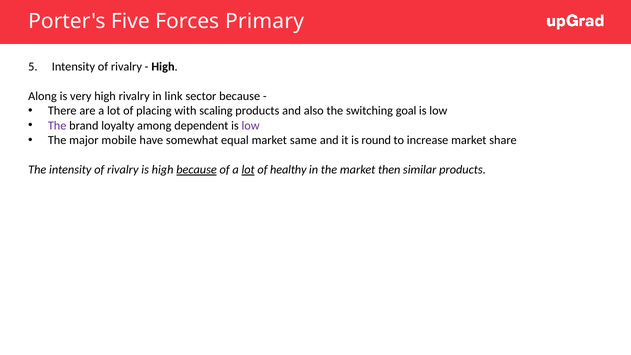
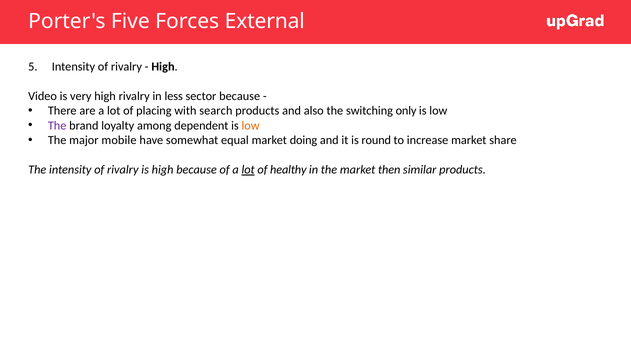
Primary: Primary -> External (265, 22)
Along: Along -> Video (43, 96)
link: link -> less (174, 96)
scaling: scaling -> search (216, 111)
goal: goal -> only (406, 111)
low colour: purple -> orange (251, 126)
same: same -> doing (303, 140)
because underline: present -> none (197, 170)
